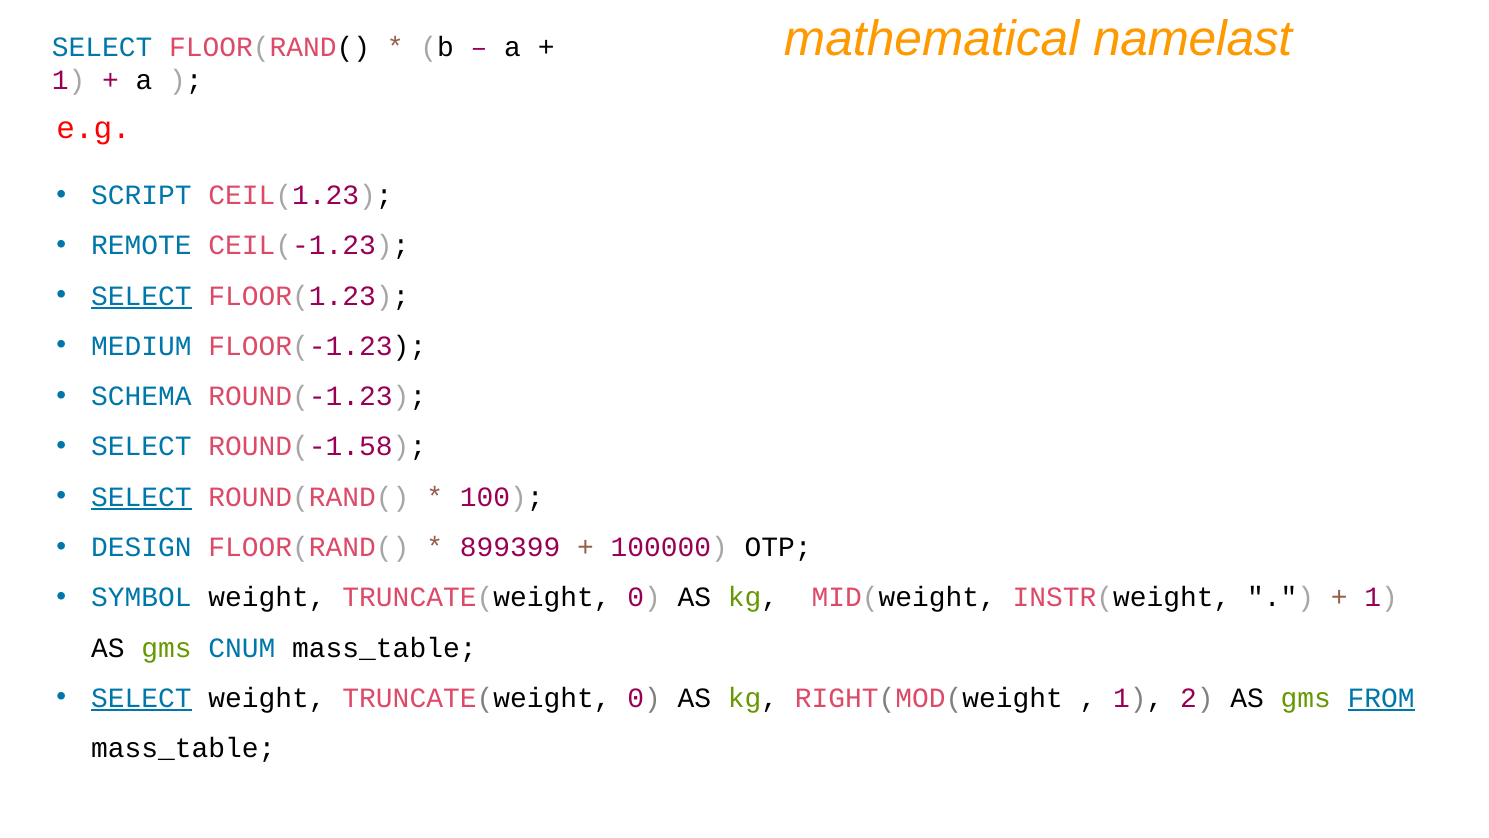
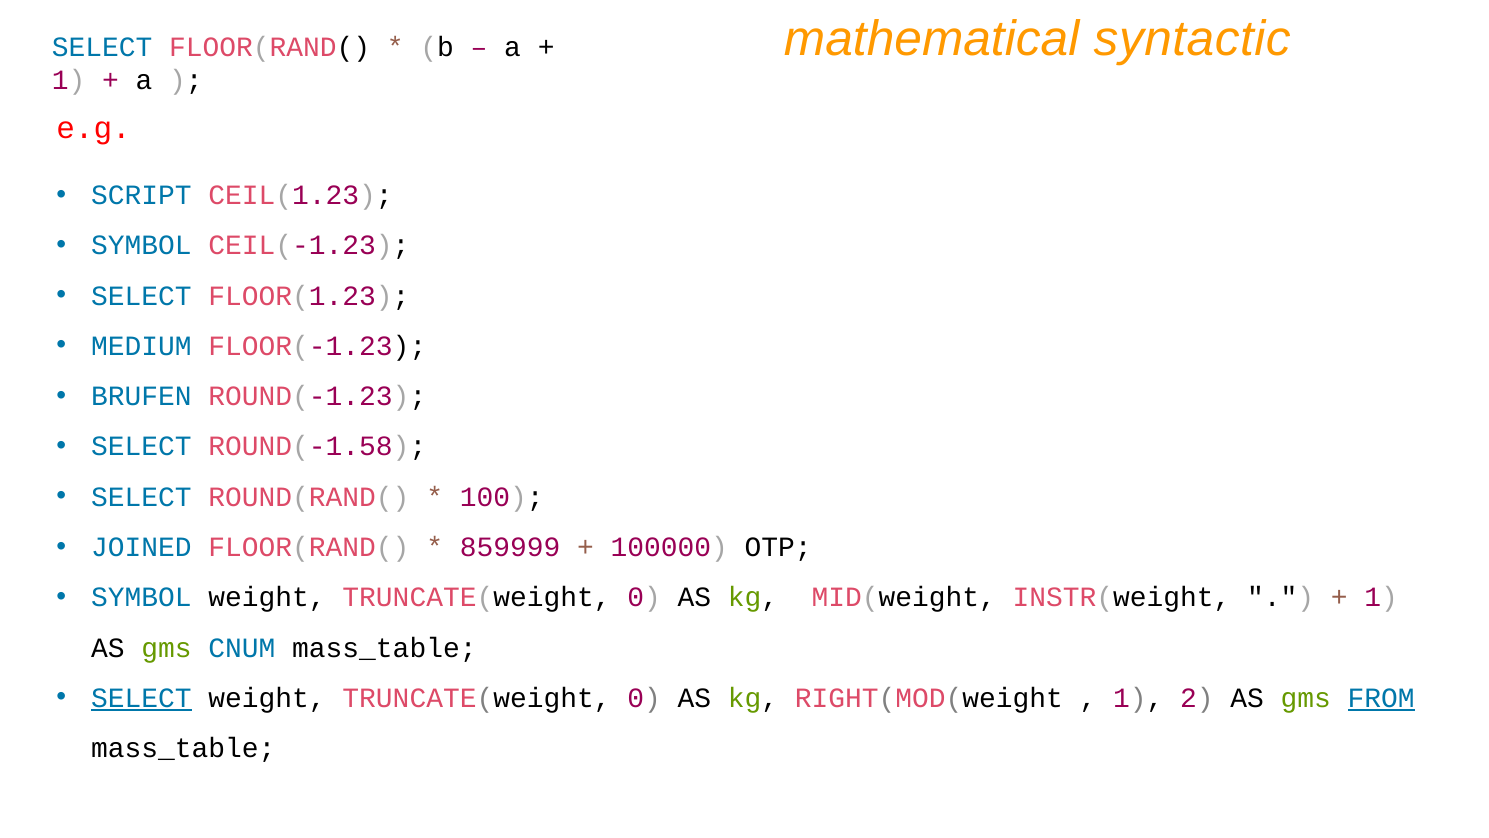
namelast: namelast -> syntactic (1192, 39)
REMOTE: REMOTE -> SYMBOL (141, 245)
SELECT underline: present -> none (141, 296)
SCHEMA: SCHEMA -> BRUFEN (141, 396)
SELECT underline: present -> none (141, 497)
DESIGN: DESIGN -> JOINED (141, 547)
899399: 899399 -> 859999 (510, 547)
